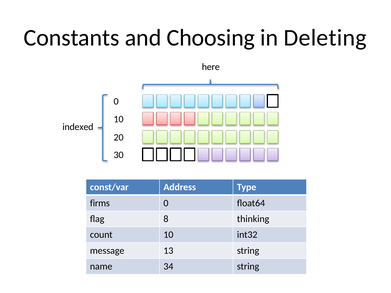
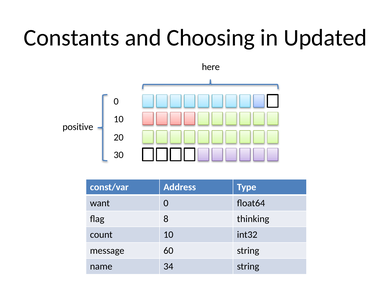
Deleting: Deleting -> Updated (325, 38)
indexed: indexed -> positive (78, 127)
firms: firms -> want (100, 203)
13: 13 -> 60 (168, 251)
